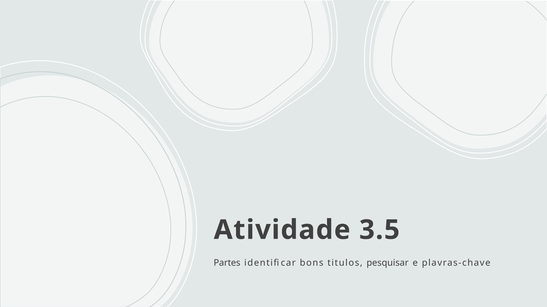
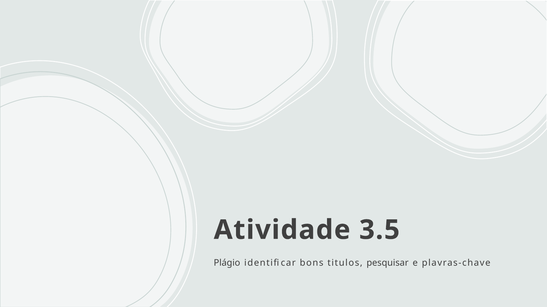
Partes: Partes -> Plágio (227, 263)
